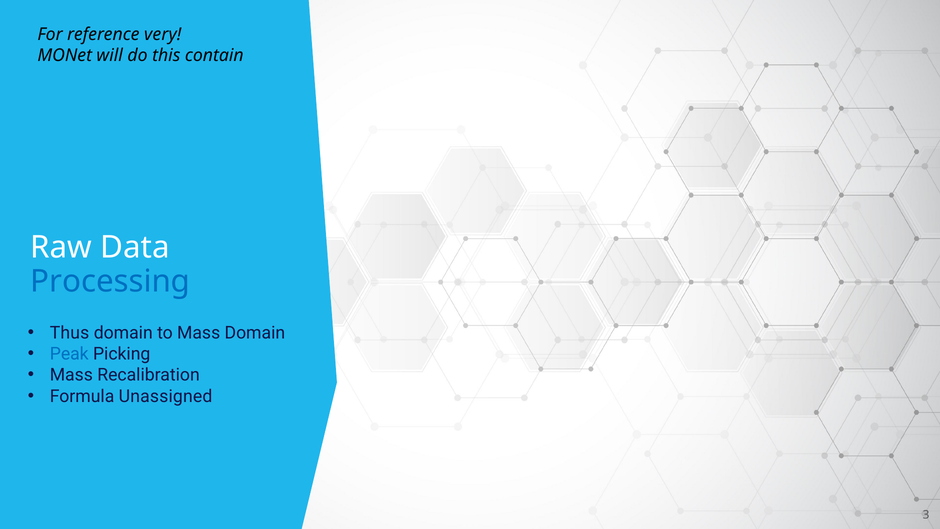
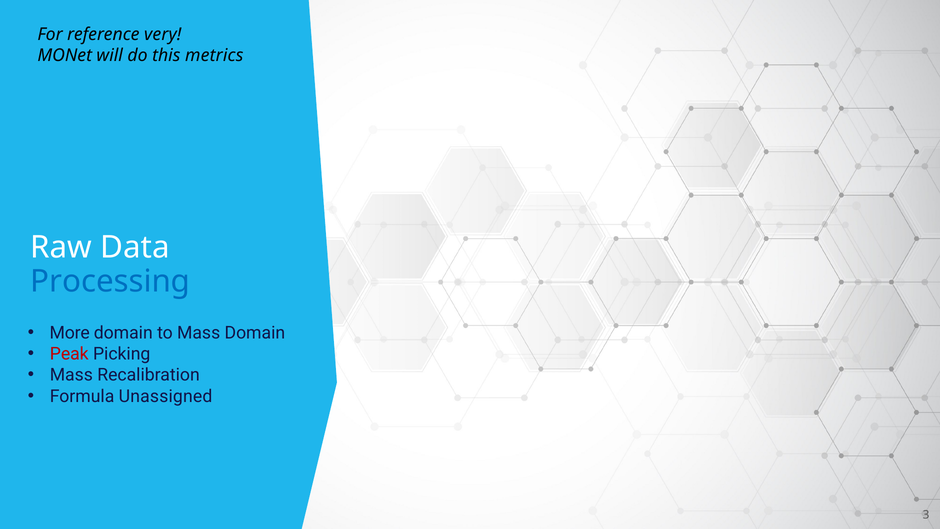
contain: contain -> metrics (214, 56)
Thus: Thus -> More (70, 333)
Peak colour: blue -> red (69, 354)
